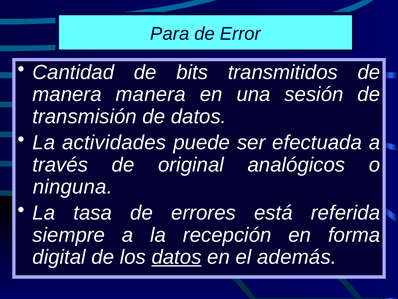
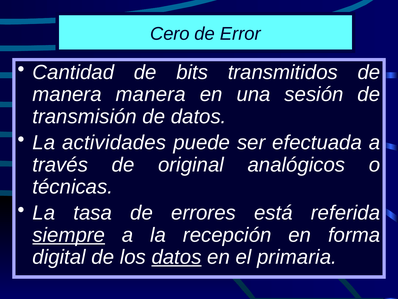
Para: Para -> Cero (170, 34)
ninguna: ninguna -> técnicas (73, 187)
siempre underline: none -> present (69, 235)
además: además -> primaria (297, 257)
